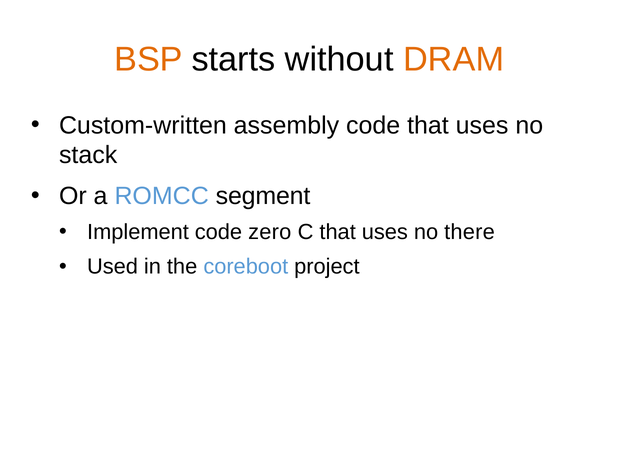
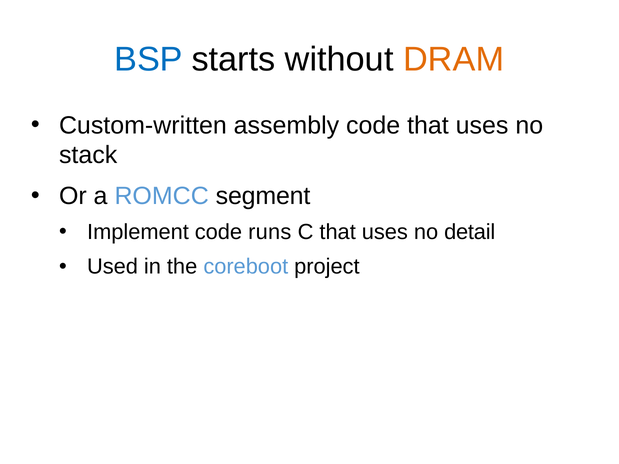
BSP colour: orange -> blue (148, 60)
zero: zero -> runs (270, 232)
there: there -> detail (470, 232)
